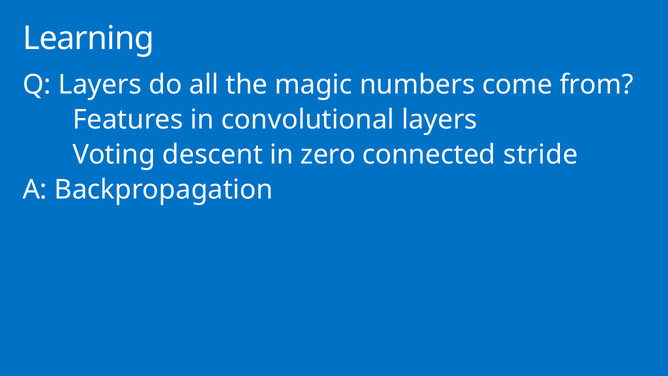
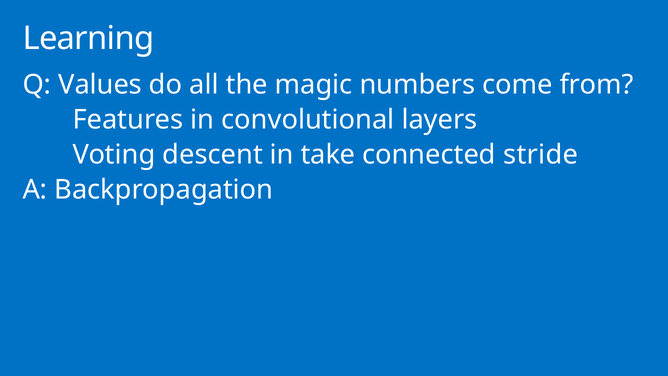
Q Layers: Layers -> Values (100, 85)
zero: zero -> take (328, 154)
